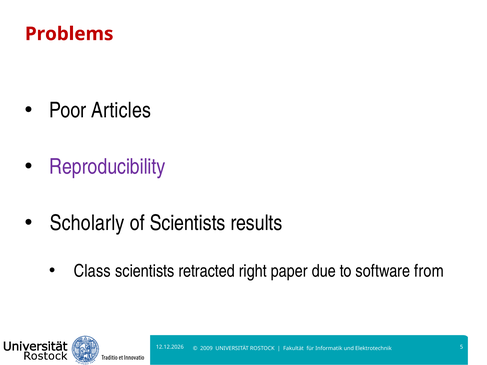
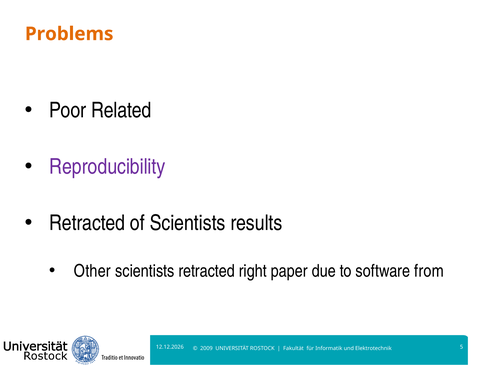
Problems colour: red -> orange (69, 34)
Articles: Articles -> Related (121, 111)
Scholarly: Scholarly -> Retracted (87, 223)
Class: Class -> Other (92, 271)
